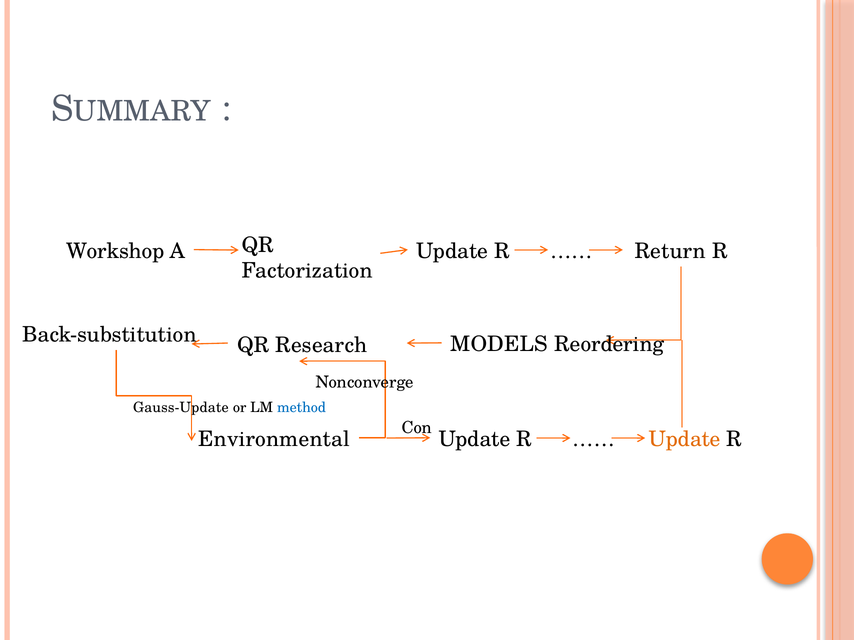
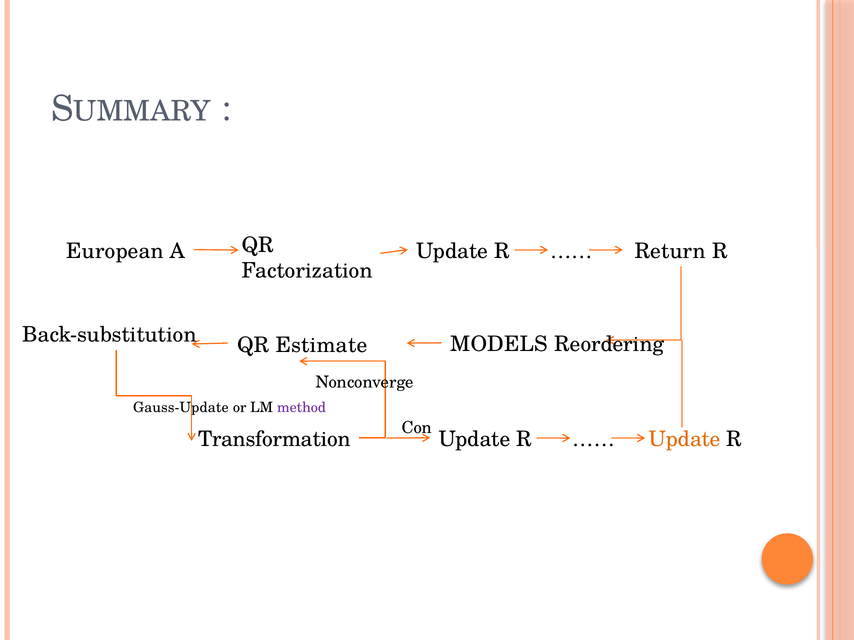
Workshop: Workshop -> European (115, 251)
Research: Research -> Estimate (321, 345)
method colour: blue -> purple (302, 408)
Environmental: Environmental -> Transformation (274, 440)
